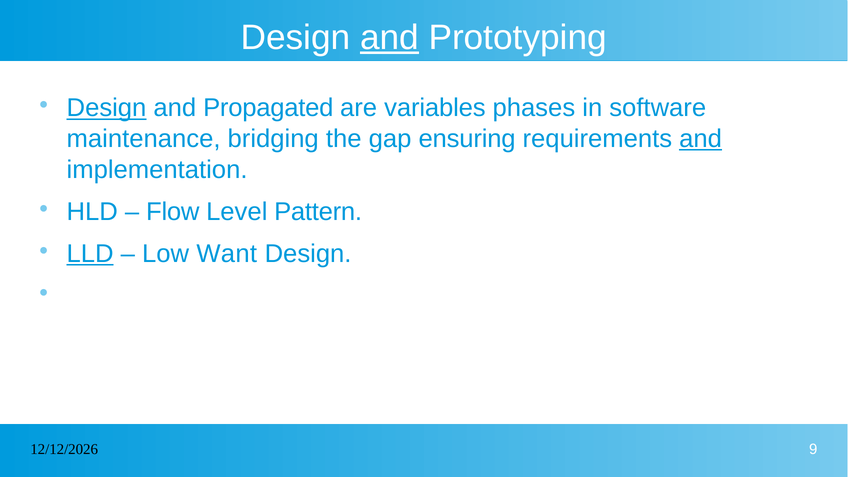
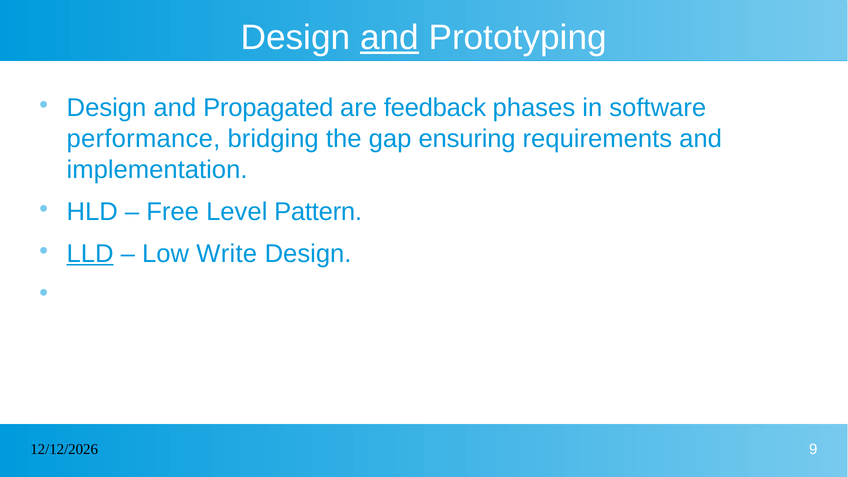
Design underline: present -> none (107, 108)
variables: variables -> feedback (435, 108)
maintenance: maintenance -> performance (143, 139)
and underline: present -> none (701, 139)
Flow: Flow -> Free (173, 212)
Want: Want -> Write (227, 254)
